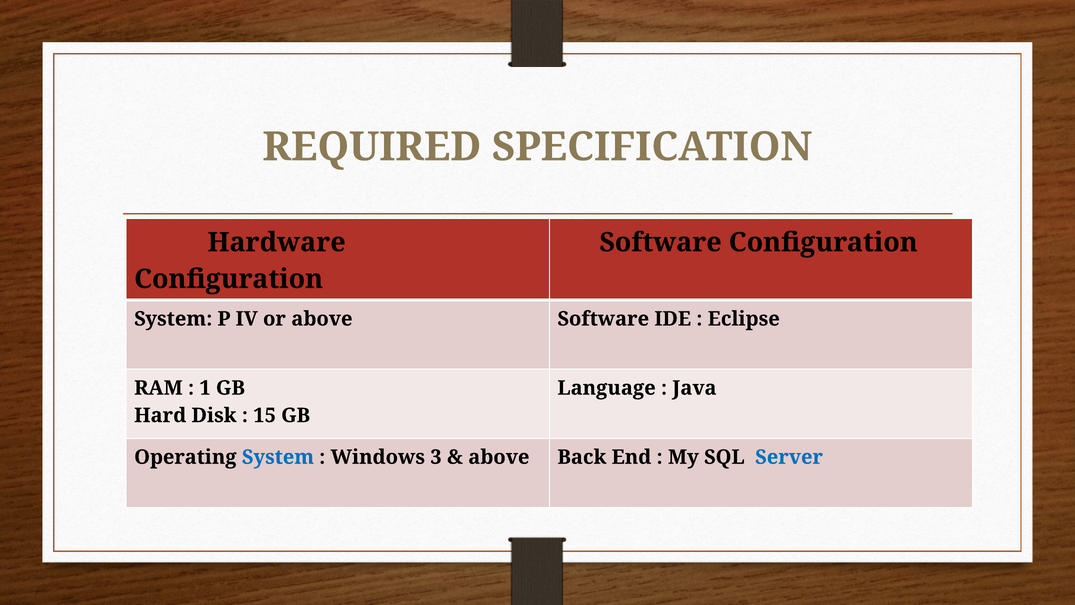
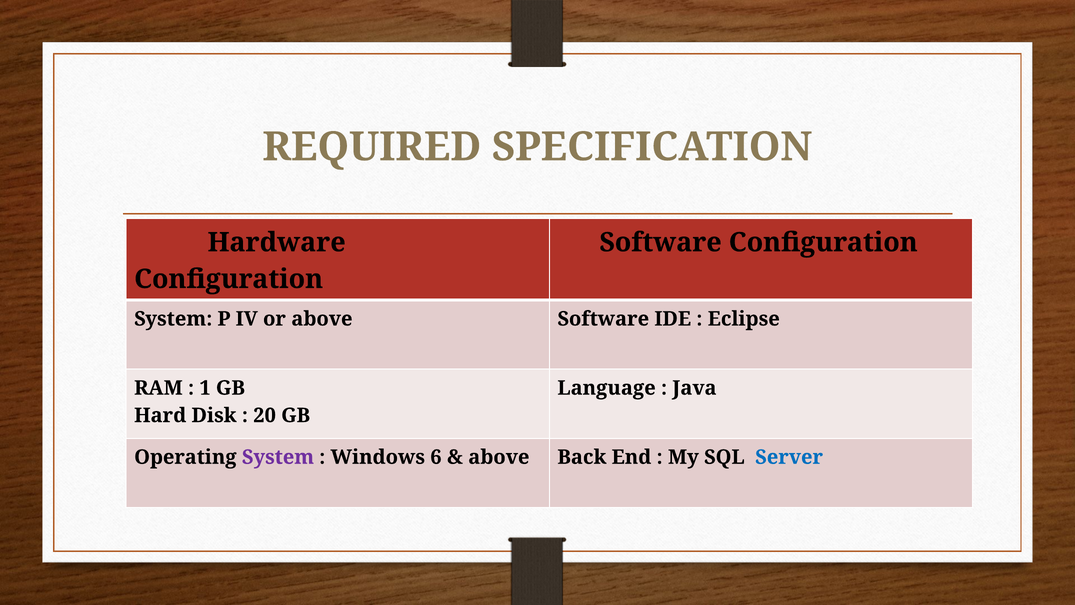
15: 15 -> 20 (265, 415)
System colour: blue -> purple (278, 457)
3: 3 -> 6 (436, 457)
